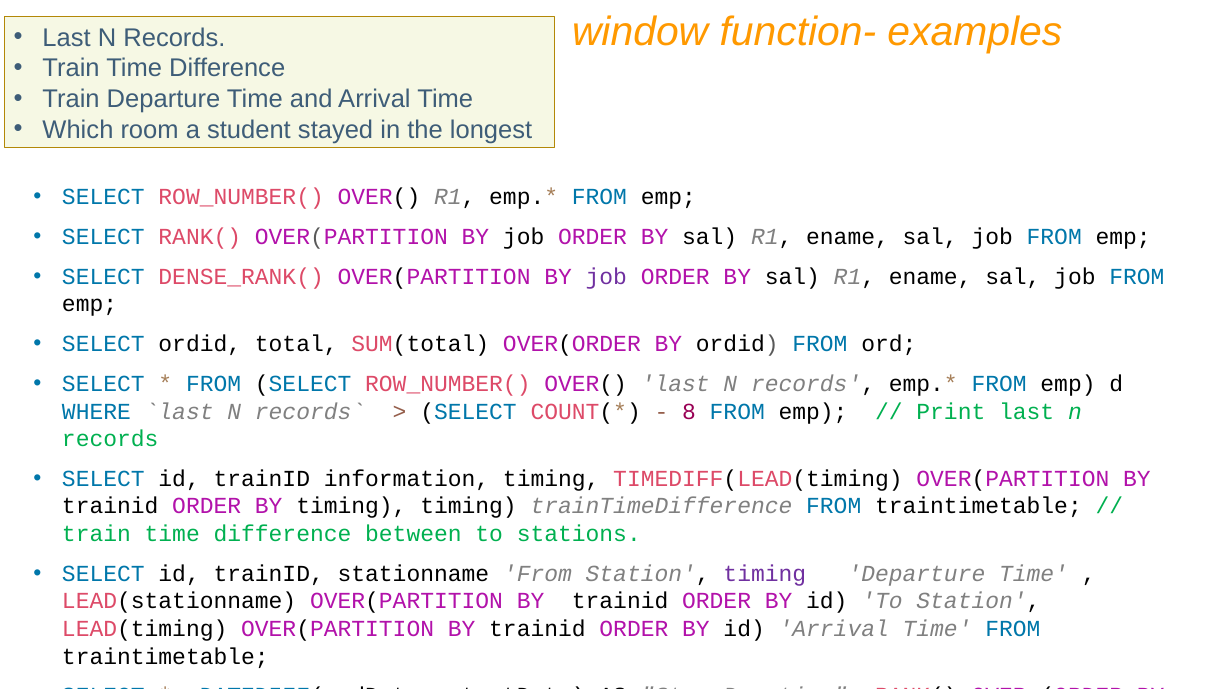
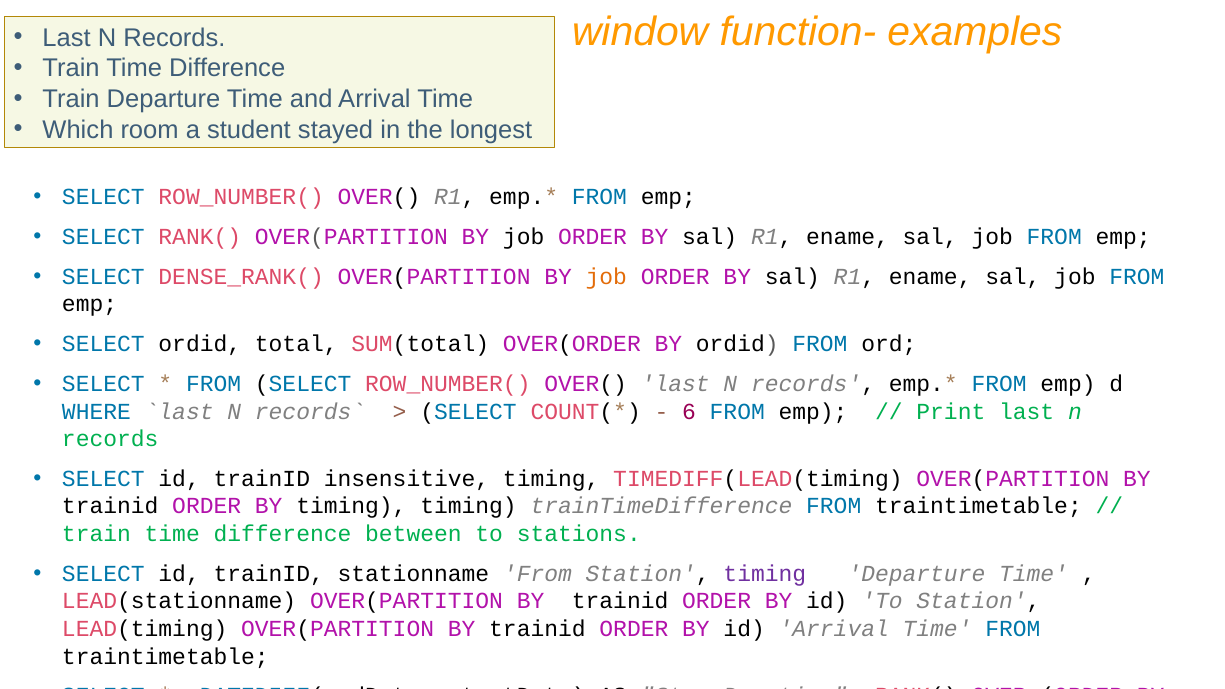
job colour: purple -> orange (606, 277)
8: 8 -> 6 (689, 412)
information: information -> insensitive (407, 479)
